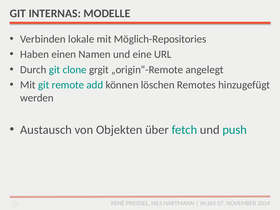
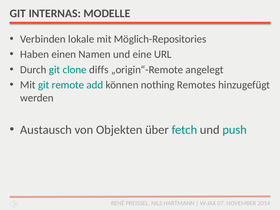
grgit: grgit -> diffs (99, 70)
löschen: löschen -> nothing (158, 85)
